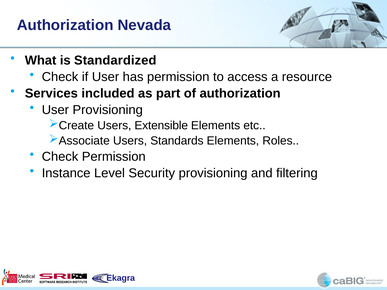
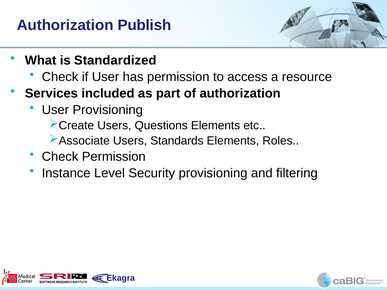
Nevada: Nevada -> Publish (144, 25)
Extensible: Extensible -> Questions (161, 126)
